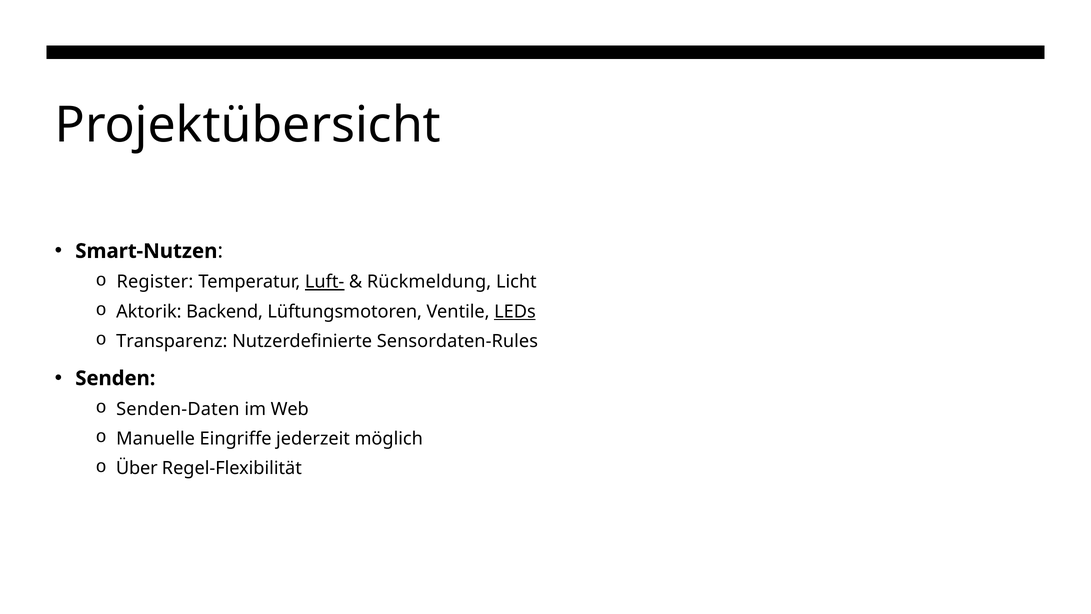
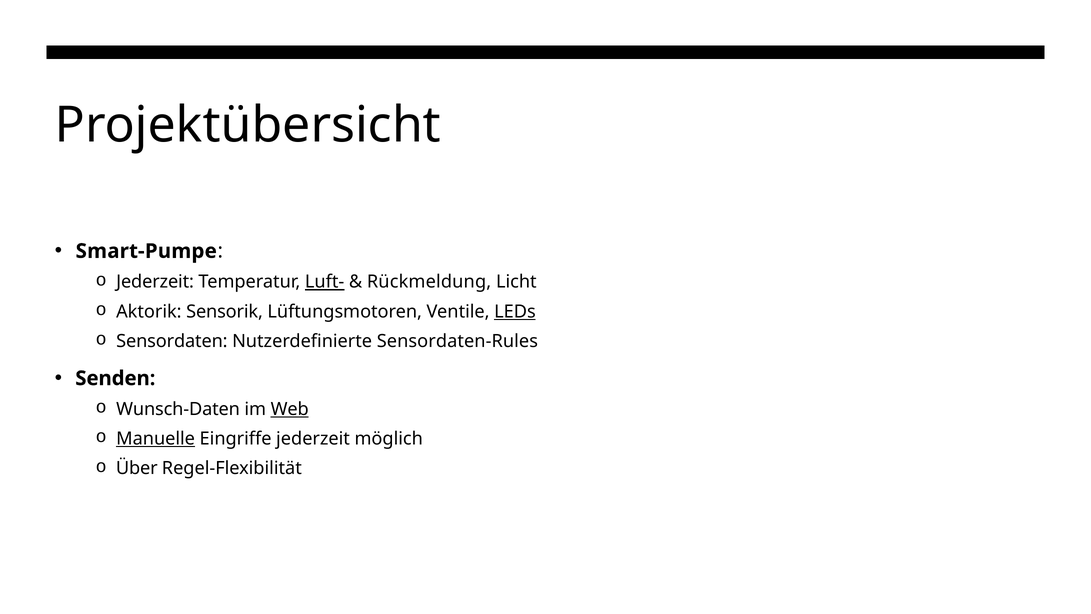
Smart‑Nutzen: Smart‑Nutzen -> Smart‑Pumpe (146, 251)
Register: Register -> Jederzeit (155, 282)
Backend: Backend -> Sensorik (225, 311)
Transparenz: Transparenz -> Sensordaten (172, 341)
Senden‑Daten: Senden‑Daten -> Wunsch‑Daten (178, 409)
Web underline: none -> present (290, 409)
Manuelle underline: none -> present (156, 439)
